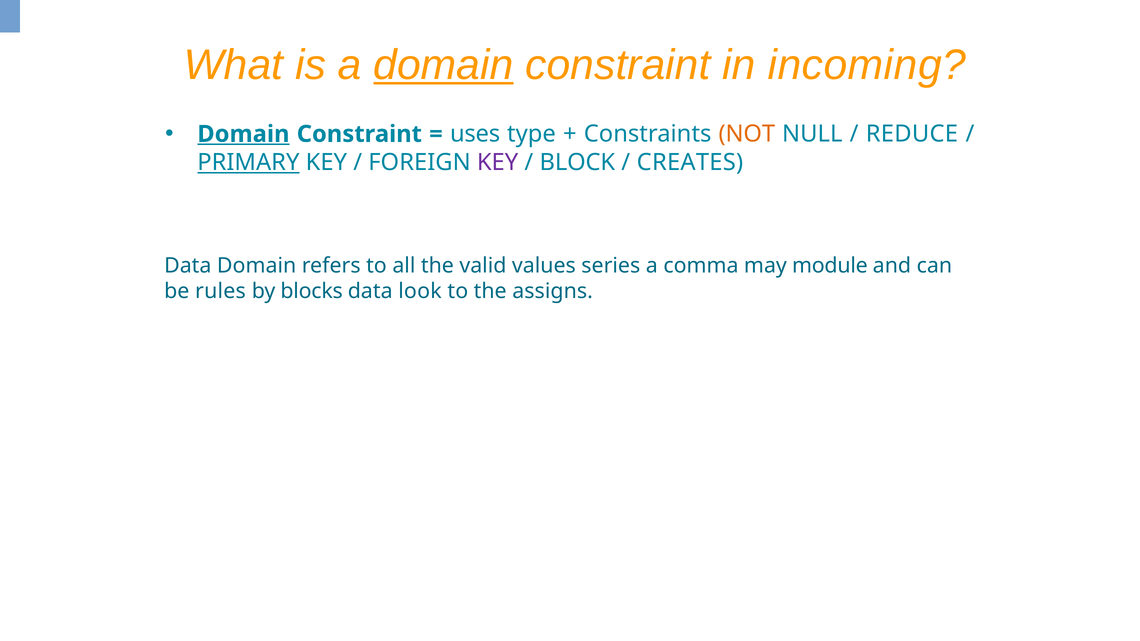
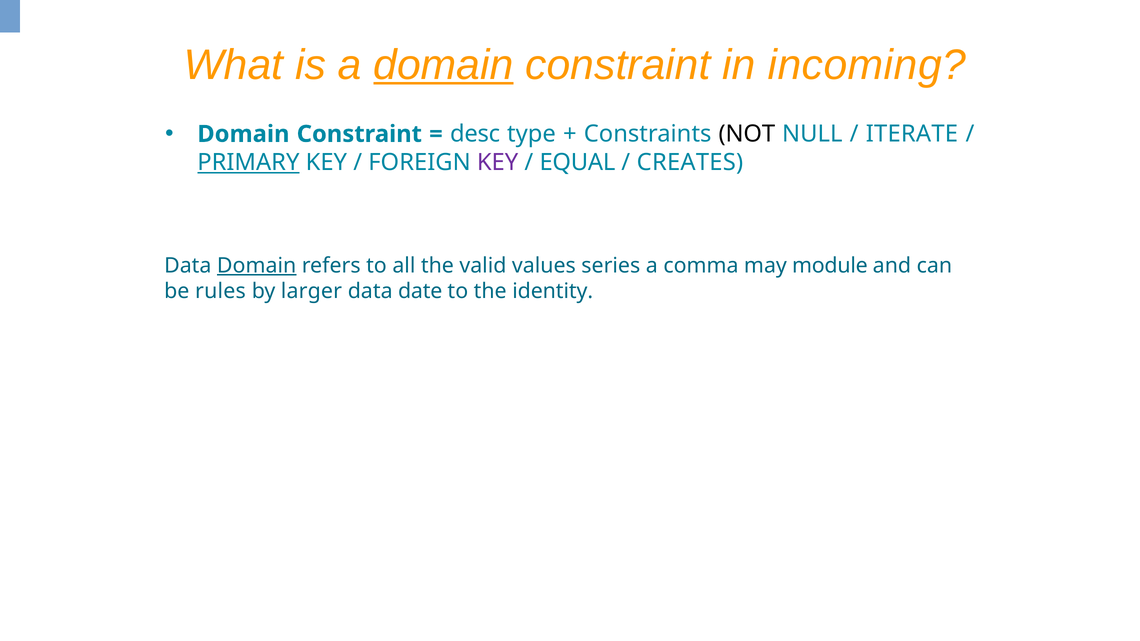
Domain underline: present -> none (243, 134)
uses: uses -> desc (475, 134)
NOT colour: orange -> black (747, 134)
REDUCE: REDUCE -> ITERATE (912, 134)
BLOCK: BLOCK -> EQUAL (577, 163)
Domain underline: none -> present (257, 266)
blocks: blocks -> larger (311, 291)
look: look -> date (420, 291)
assigns: assigns -> identity (553, 291)
